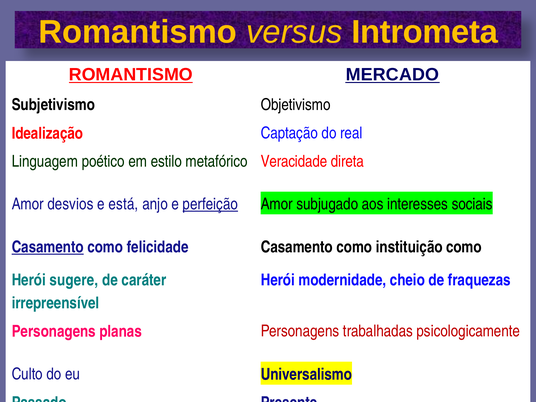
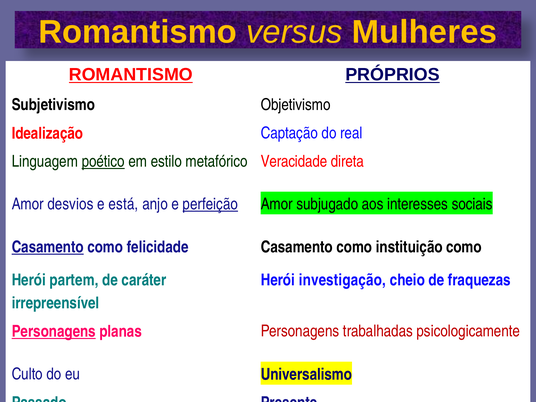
Intrometa: Intrometa -> Mulheres (424, 32)
MERCADO: MERCADO -> PRÓPRIOS (393, 75)
poético underline: none -> present (103, 161)
sugere: sugere -> partem (74, 280)
modernidade: modernidade -> investigação (342, 280)
Personagens underline: none -> present (54, 332)
